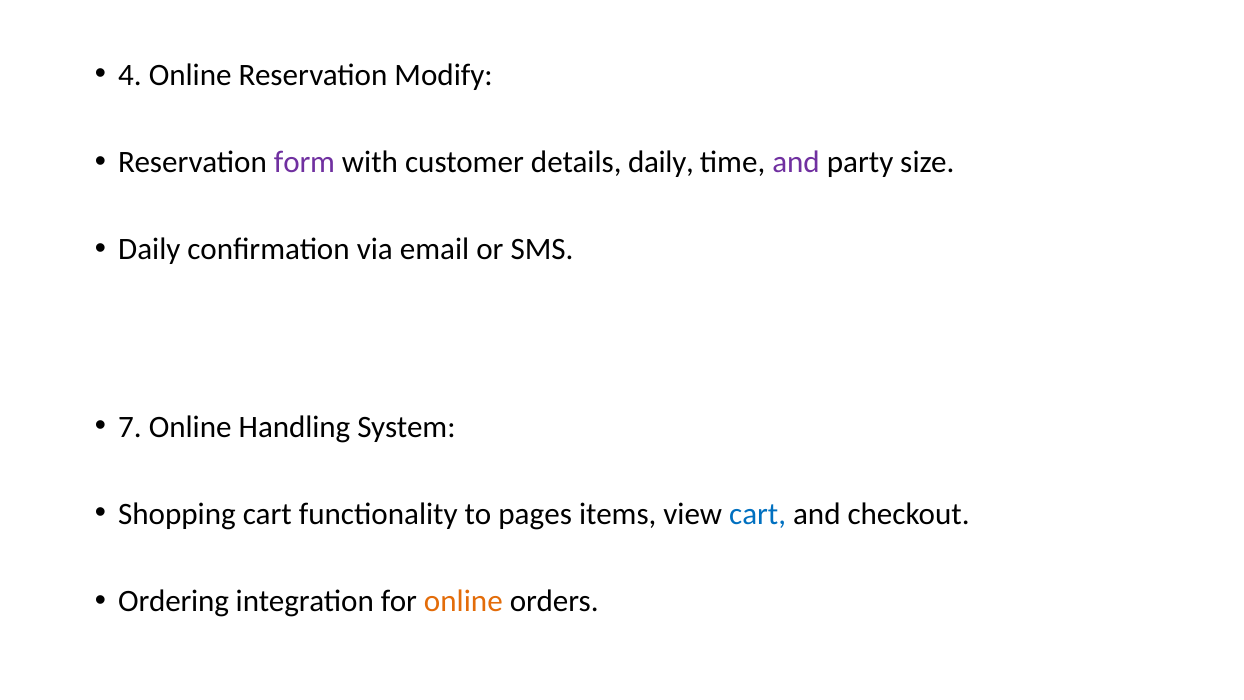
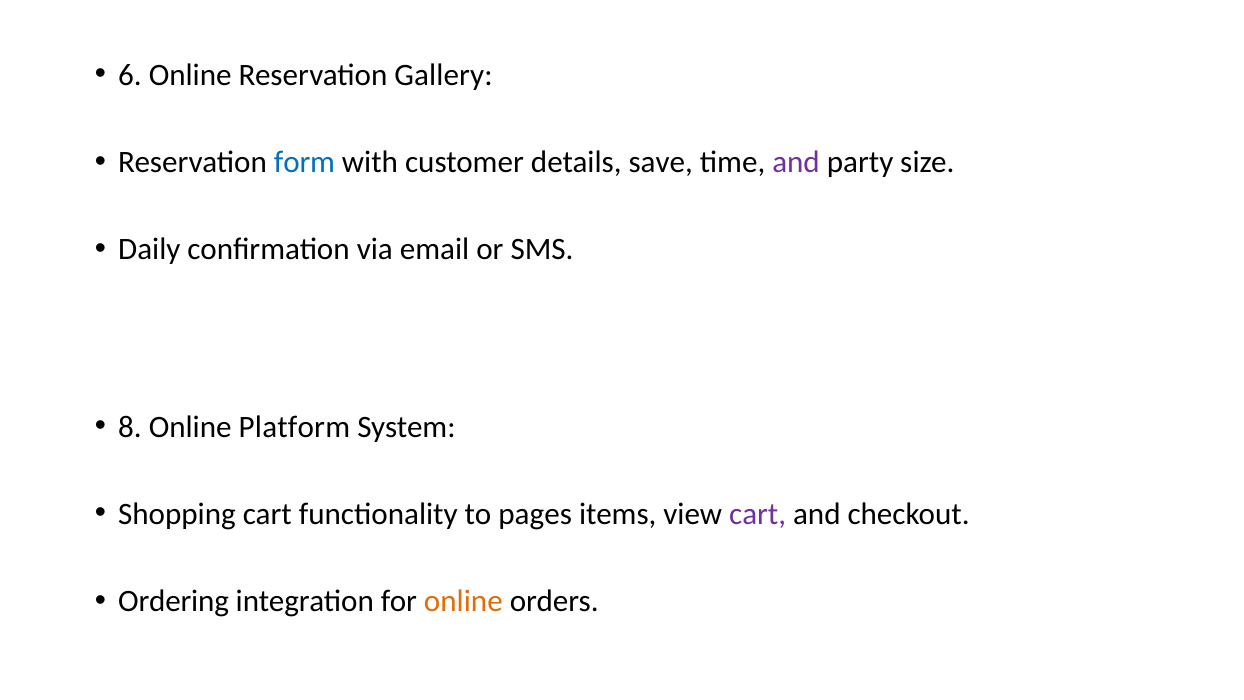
4: 4 -> 6 (130, 75)
Modify: Modify -> Gallery (444, 75)
form colour: purple -> blue (305, 162)
details daily: daily -> save (661, 162)
7: 7 -> 8 (130, 427)
Handling: Handling -> Platform (294, 427)
cart colour: blue -> purple (758, 514)
